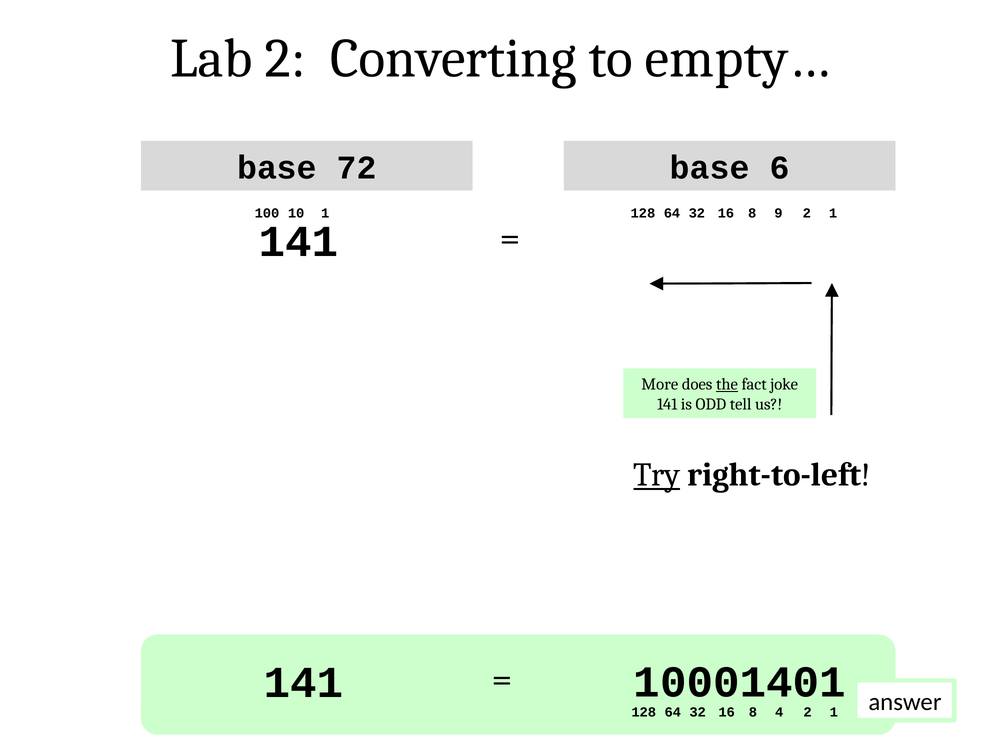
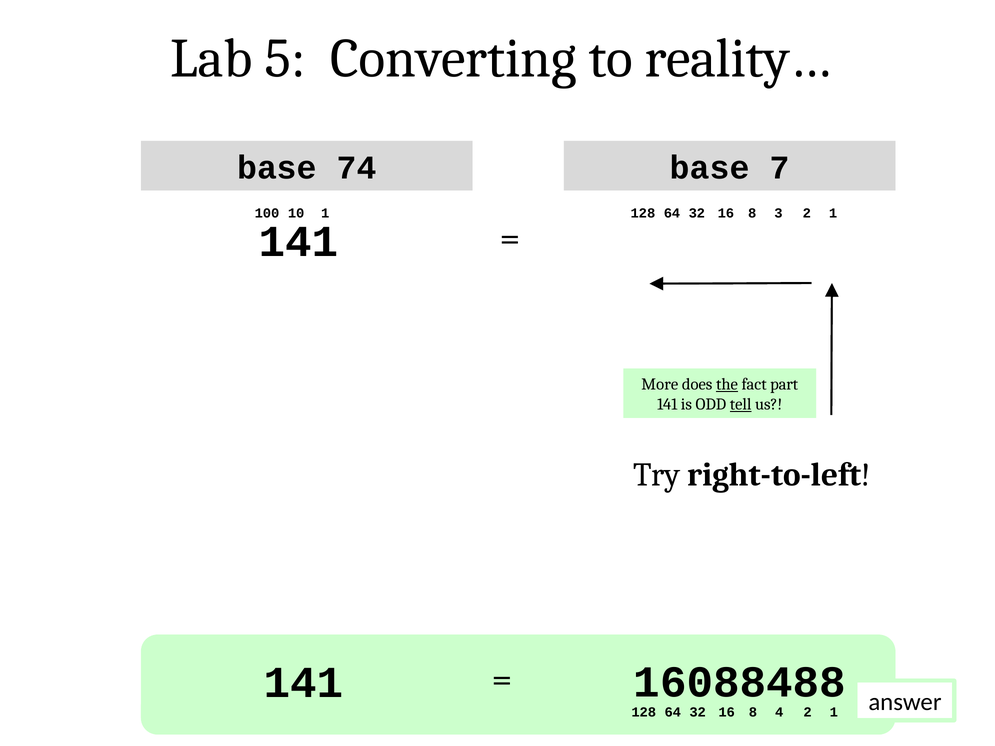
Lab 2: 2 -> 5 (285, 59)
empty…: empty… -> reality… (738, 59)
72: 72 -> 74 (357, 168)
6: 6 -> 7 (779, 168)
9: 9 -> 3 (778, 213)
joke: joke -> part (784, 385)
tell underline: none -> present (741, 404)
Try underline: present -> none (657, 475)
10001401: 10001401 -> 16088488 (740, 682)
